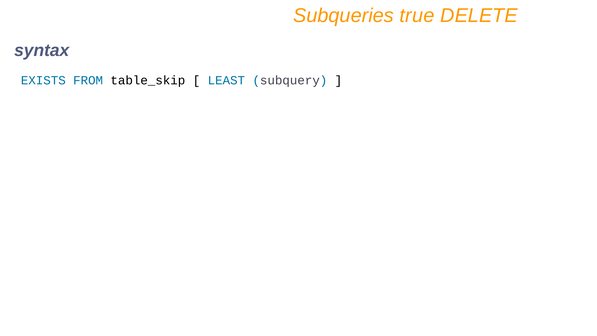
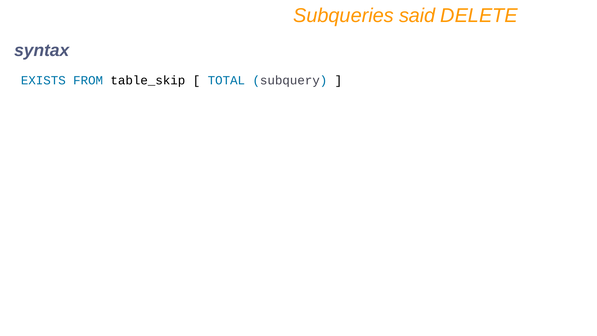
true: true -> said (417, 16)
LEAST: LEAST -> TOTAL (226, 80)
